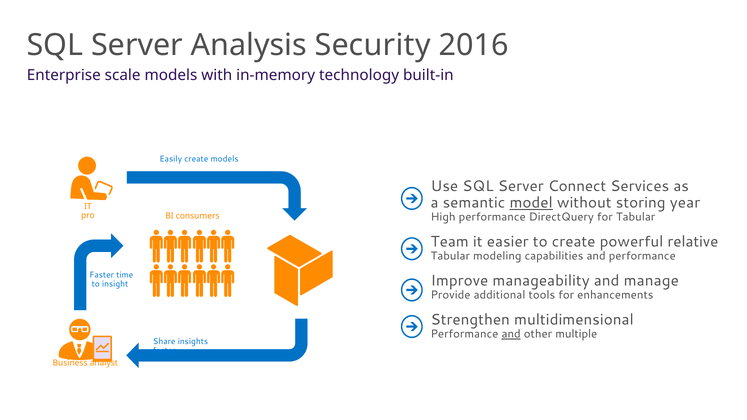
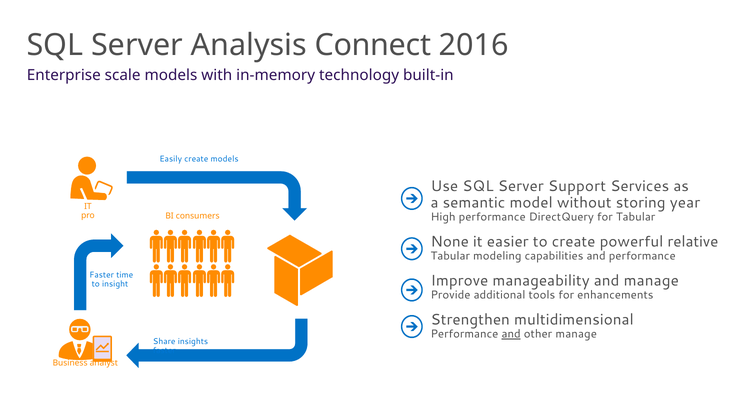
Security: Security -> Connect (373, 45)
Connect: Connect -> Support (577, 186)
model underline: present -> none (531, 203)
Team: Team -> None (450, 242)
other multiple: multiple -> manage (576, 334)
